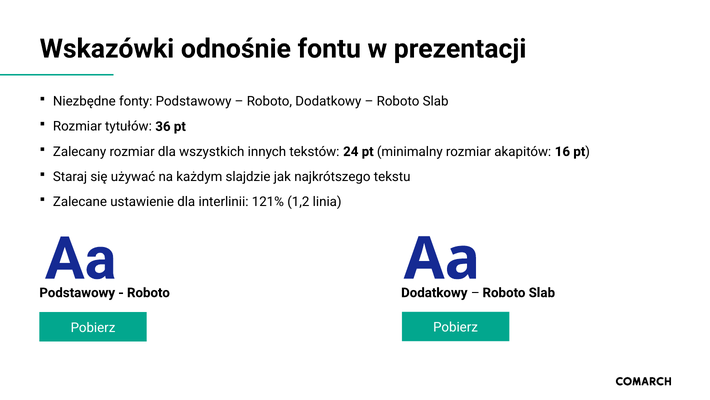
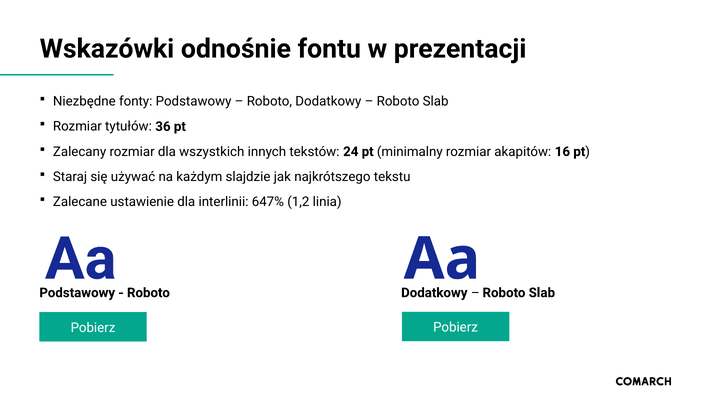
121%: 121% -> 647% (268, 202)
